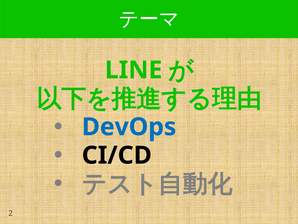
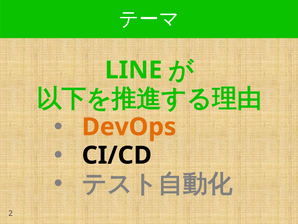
DevOps colour: blue -> orange (129, 127)
